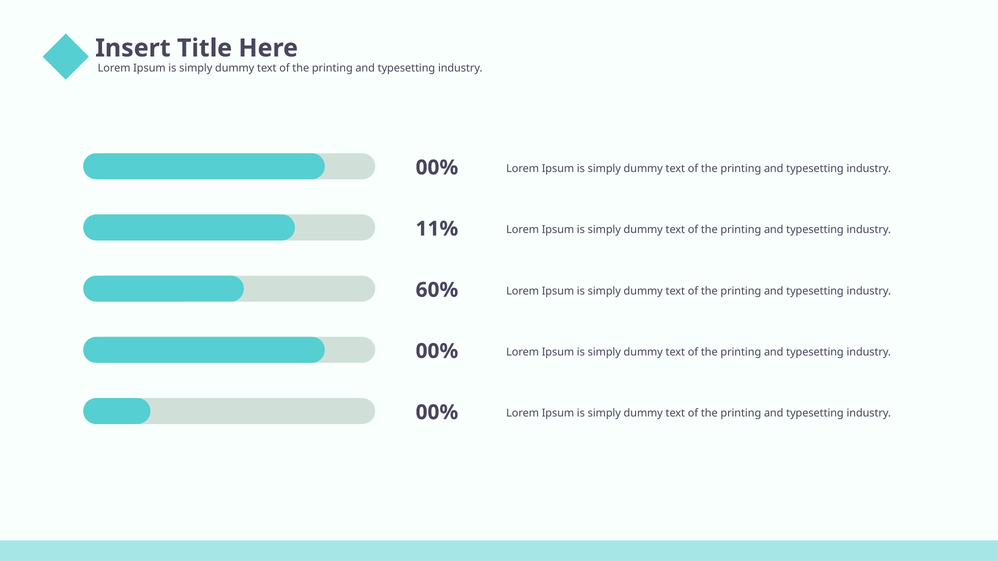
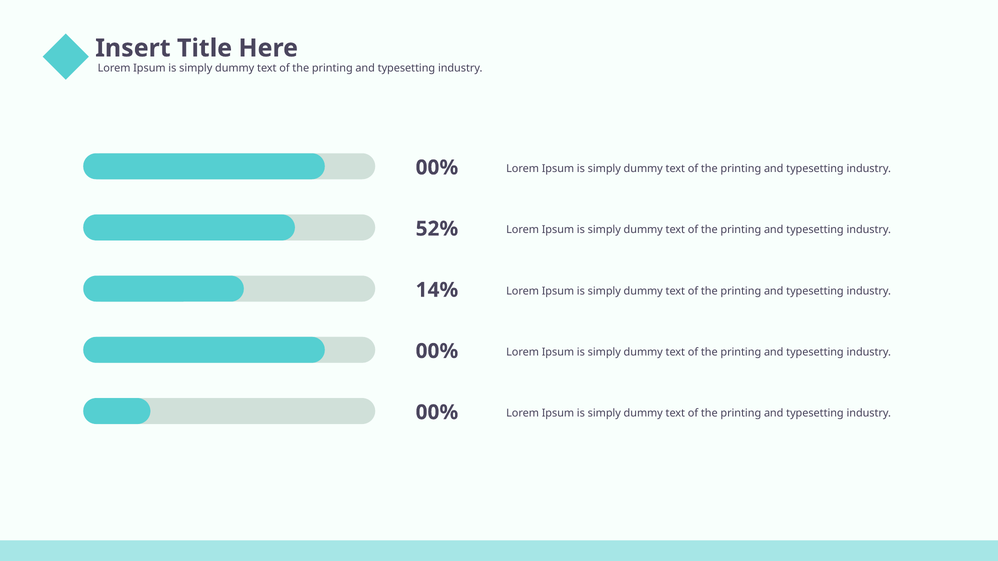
11%: 11% -> 52% (437, 229)
60%: 60% -> 14% (437, 290)
